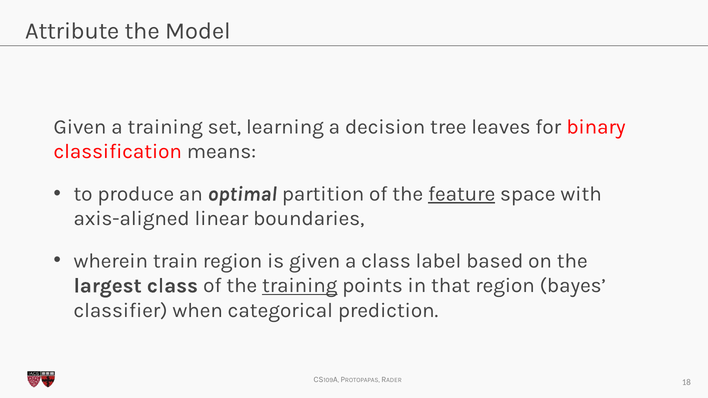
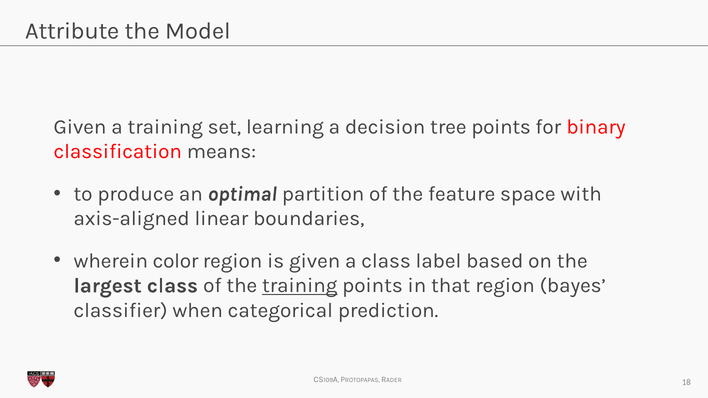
tree leaves: leaves -> points (501, 127)
feature underline: present -> none (462, 194)
train: train -> color (176, 261)
